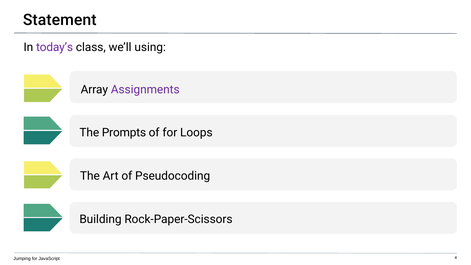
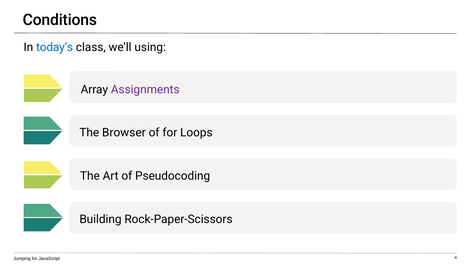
Statement: Statement -> Conditions (60, 20)
today’s colour: purple -> blue (55, 47)
Prompts: Prompts -> Browser (124, 133)
